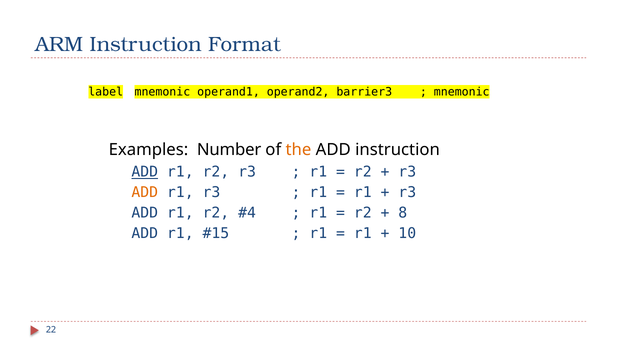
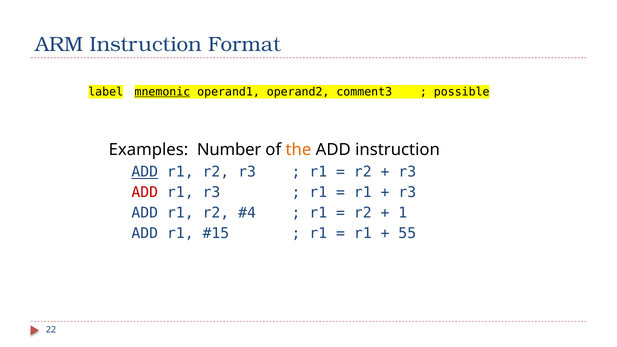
mnemonic underline: none -> present (162, 92)
barrier3: barrier3 -> comment3 (364, 92)
mnemonic: mnemonic -> possible (462, 92)
ADD colour: orange -> red (145, 193)
8: 8 -> 1 (403, 213)
10: 10 -> 55 (407, 233)
